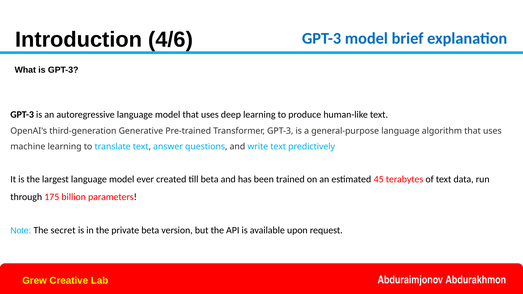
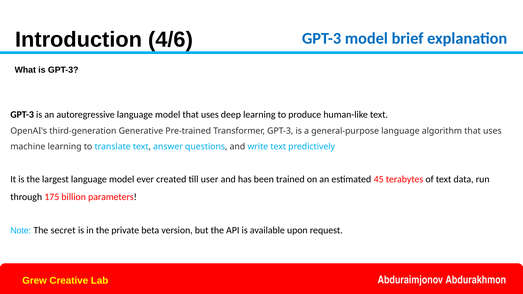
till beta: beta -> user (210, 179)
